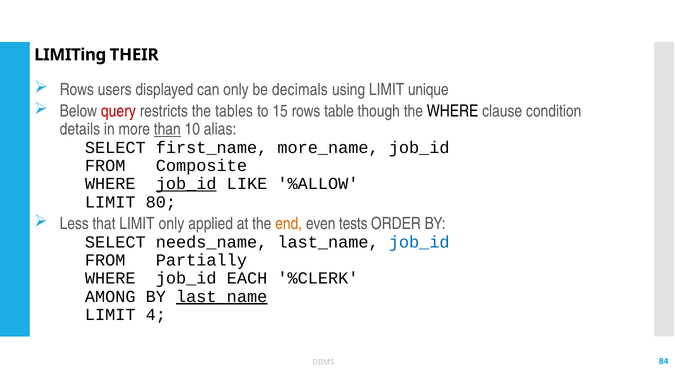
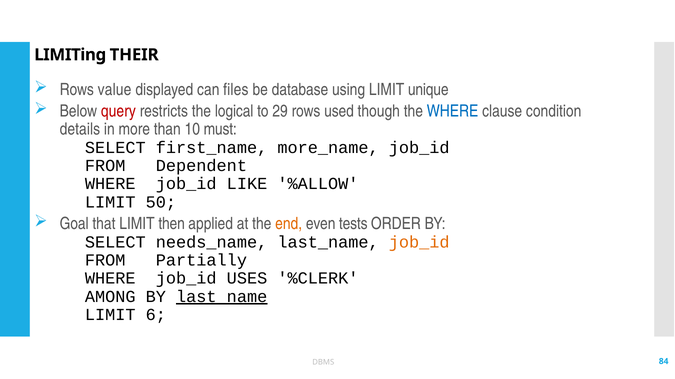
users: users -> value (115, 90)
can only: only -> files (236, 90)
decimals: decimals -> database (300, 90)
tables: tables -> logical (234, 111)
15: 15 -> 29 (280, 111)
table: table -> used (339, 111)
WHERE colour: black -> blue (453, 111)
than underline: present -> none (167, 130)
alias: alias -> must (220, 130)
Composite: Composite -> Dependent (201, 166)
job_id underline: present -> none (186, 184)
80: 80 -> 50 (161, 202)
Less: Less -> Goal (74, 224)
LIMIT only: only -> then (172, 224)
job_id colour: blue -> orange (419, 242)
EACH: EACH -> USES (247, 279)
4: 4 -> 6 (156, 315)
